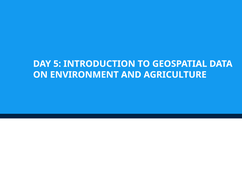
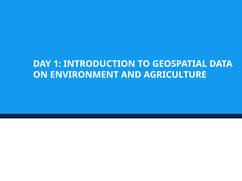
5: 5 -> 1 (57, 64)
